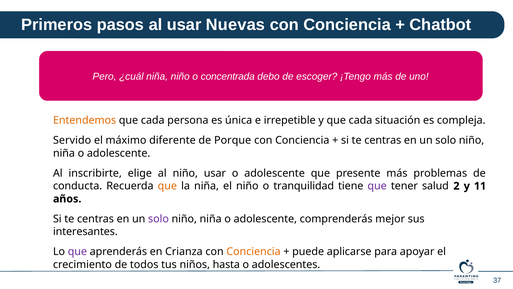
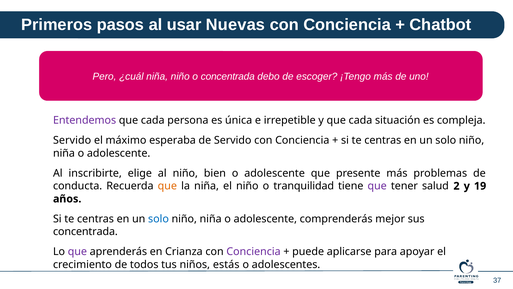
Entendemos colour: orange -> purple (85, 120)
diferente: diferente -> esperaba (173, 140)
de Porque: Porque -> Servido (233, 140)
niño usar: usar -> bien (215, 173)
11: 11 -> 19 (480, 186)
solo colour: purple -> blue (158, 219)
interesantes: interesantes -> concentrada (85, 231)
Conciencia colour: orange -> purple (254, 251)
hasta: hasta -> estás (226, 264)
